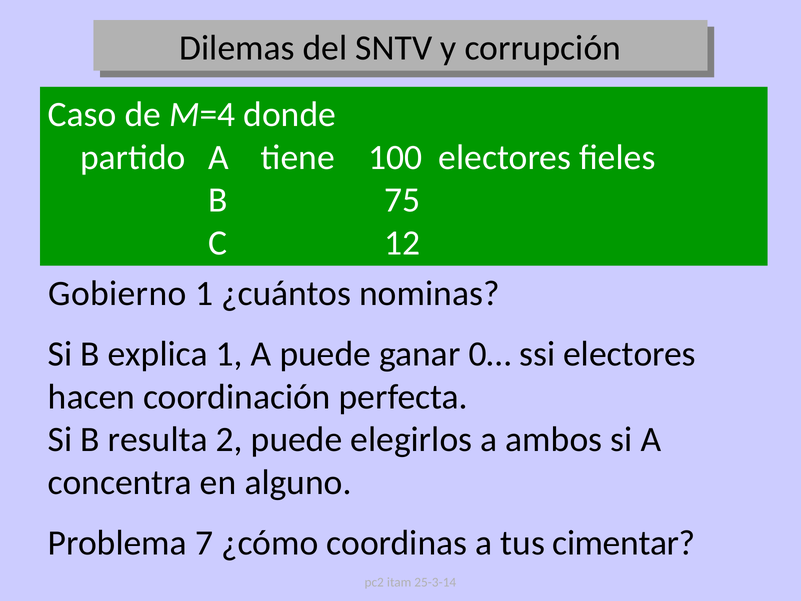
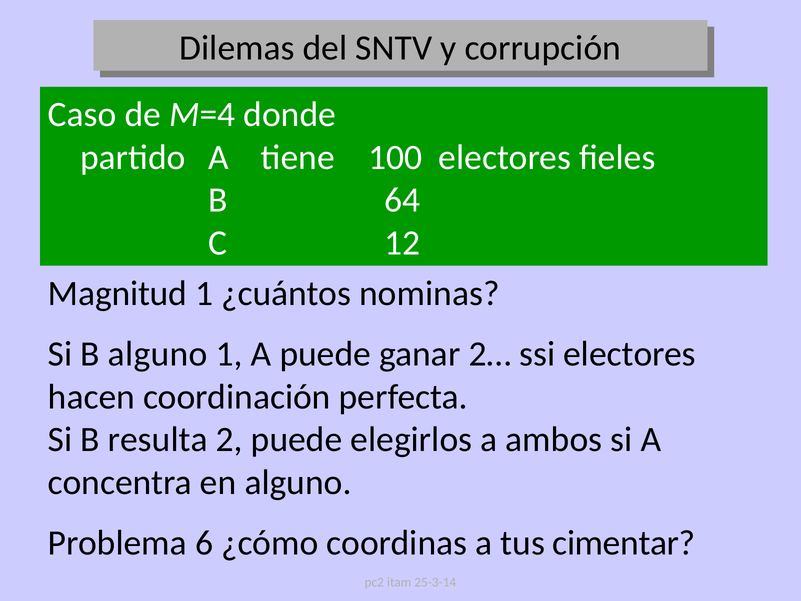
75: 75 -> 64 (402, 200)
Gobierno: Gobierno -> Magnitud (118, 293)
B explica: explica -> alguno (158, 354)
0…: 0… -> 2… (490, 354)
7: 7 -> 6 (204, 543)
